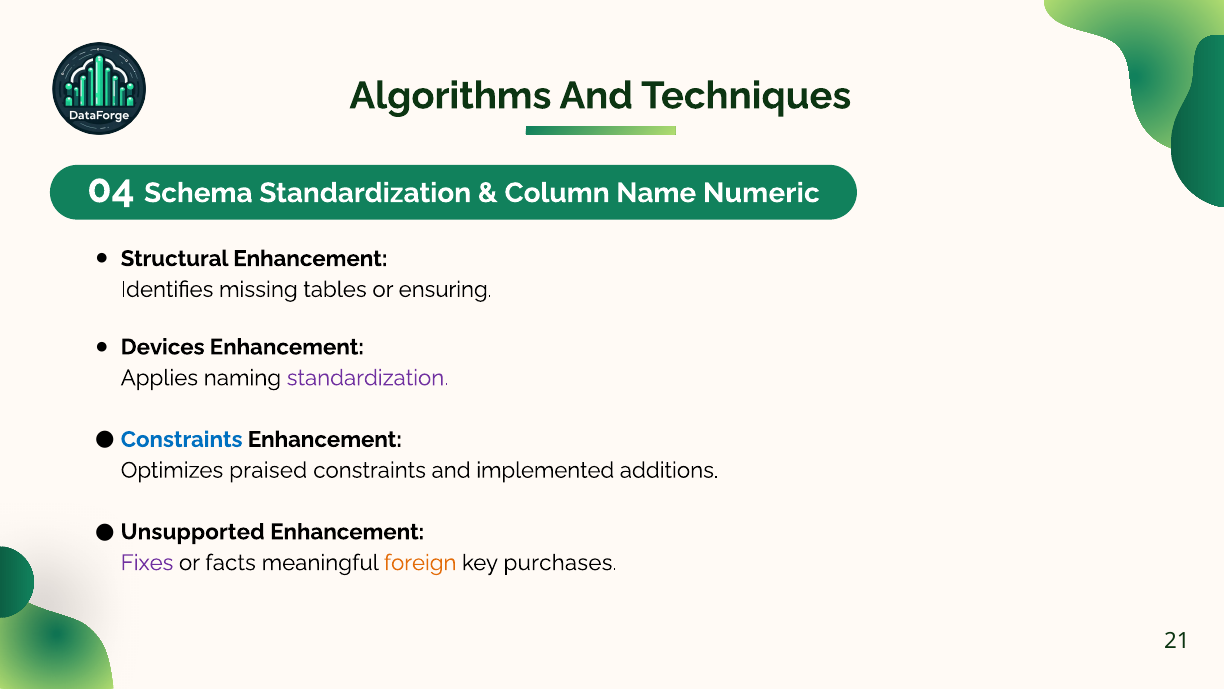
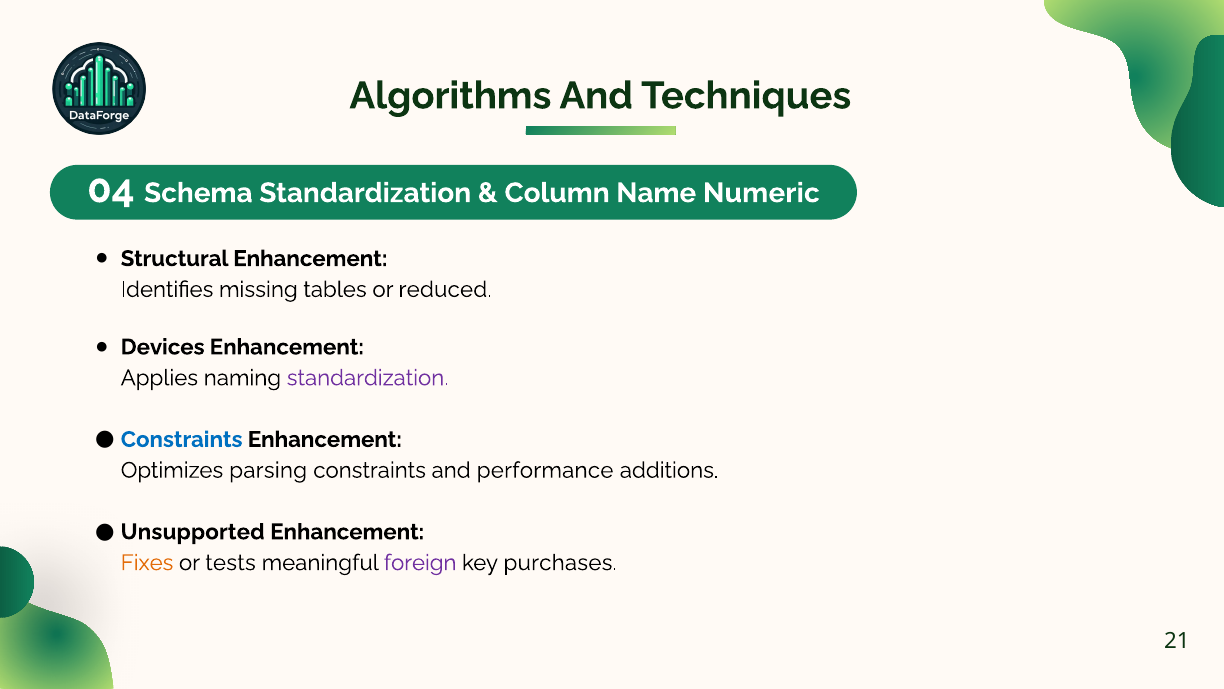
ensuring: ensuring -> reduced (445, 290)
praised: praised -> parsing (268, 471)
implemented: implemented -> performance (545, 471)
Fixes colour: purple -> orange (147, 563)
facts: facts -> tests (230, 563)
foreign colour: orange -> purple (420, 563)
